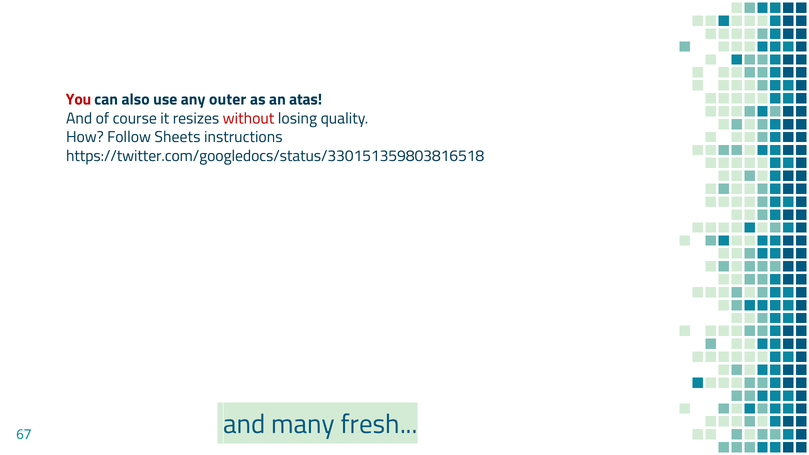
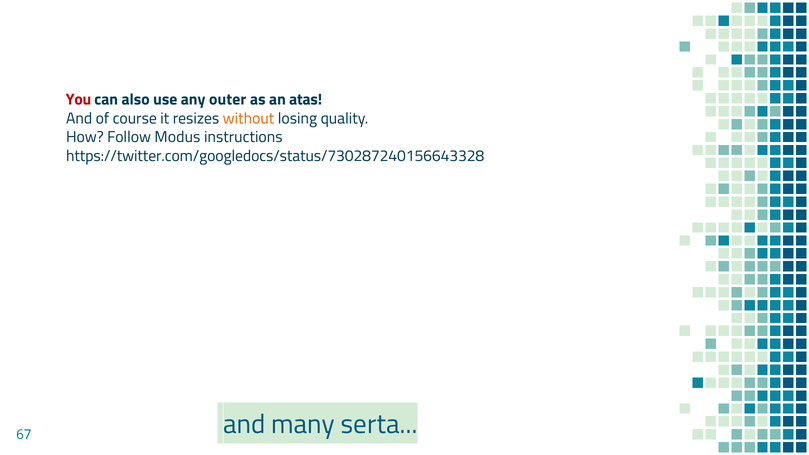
without colour: red -> orange (249, 118)
Sheets: Sheets -> Modus (177, 137)
https://twitter.com/googledocs/status/330151359803816518: https://twitter.com/googledocs/status/330151359803816518 -> https://twitter.com/googledocs/status/730287240156643328 (275, 156)
fresh: fresh -> serta (379, 424)
